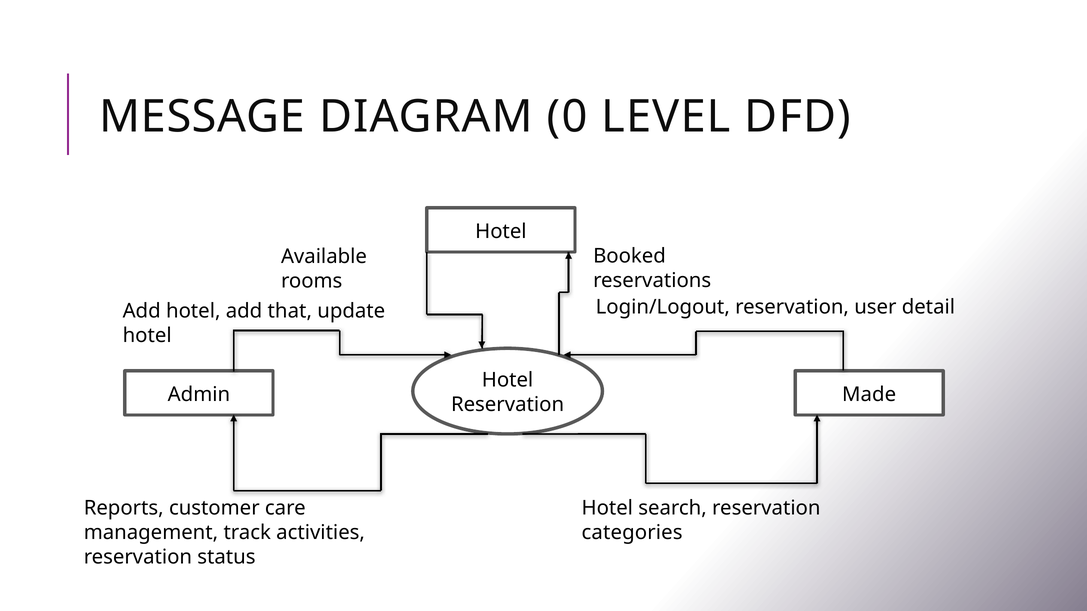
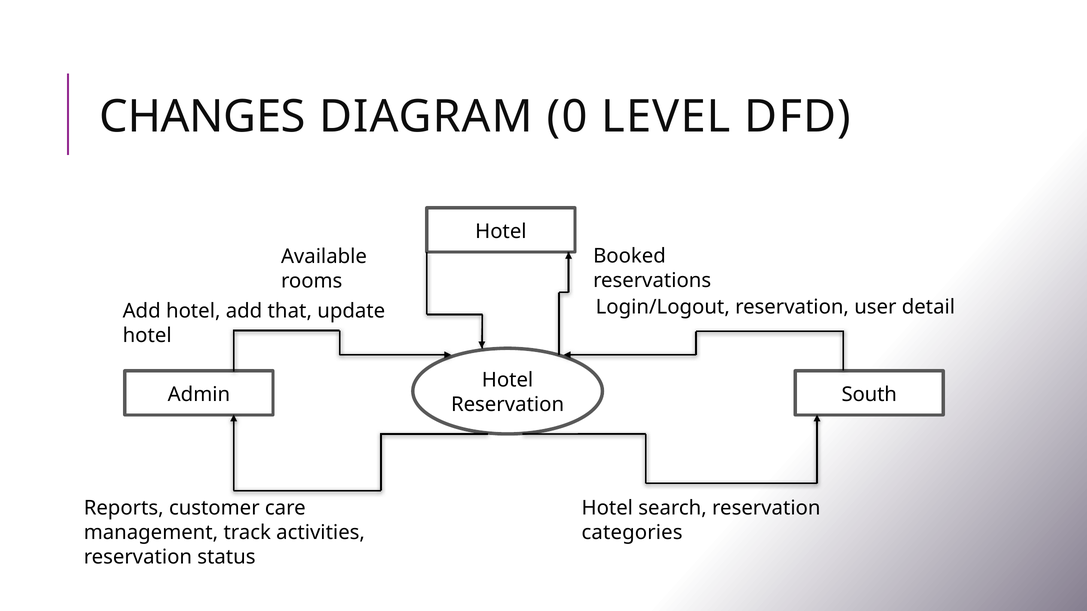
MESSAGE: MESSAGE -> CHANGES (203, 117)
Made: Made -> South (869, 395)
